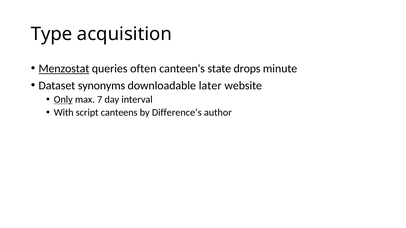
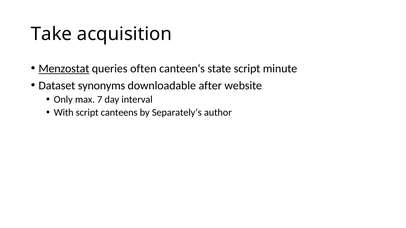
Type: Type -> Take (52, 34)
state drops: drops -> script (247, 69)
later: later -> after (210, 86)
Only underline: present -> none (63, 100)
Difference‘s: Difference‘s -> Separately‘s (177, 113)
